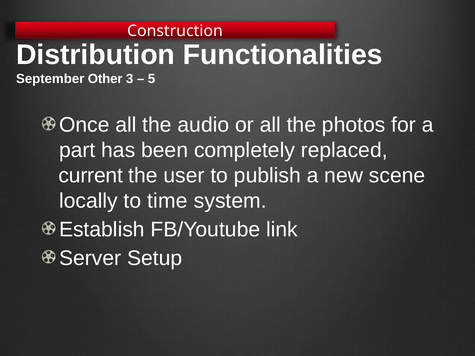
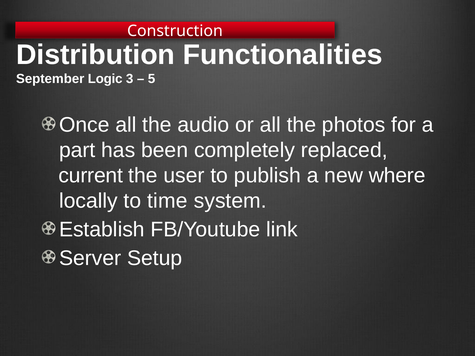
Other: Other -> Logic (105, 79)
scene: scene -> where (397, 176)
